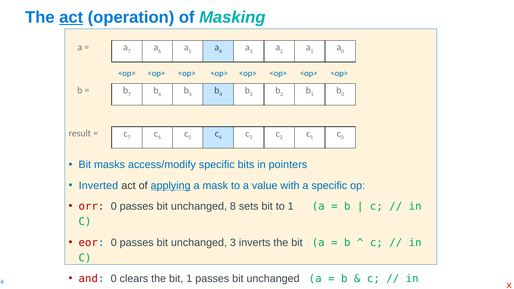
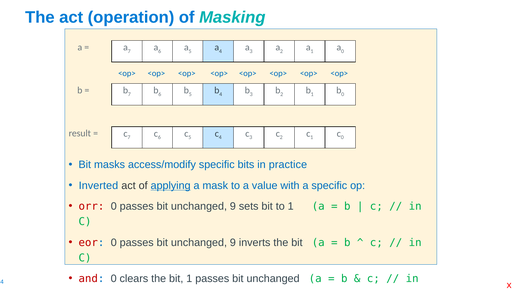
act underline: present -> none (71, 17)
pointers: pointers -> practice (288, 165)
8: 8 -> 9 (233, 206)
3: 3 -> 9 (233, 243)
